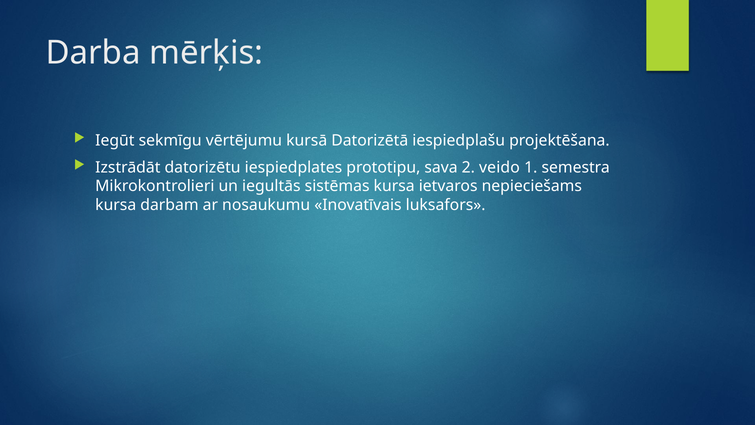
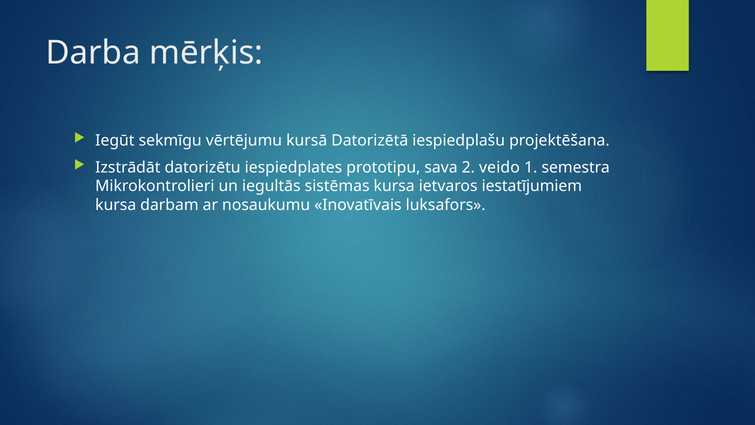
nepieciešams: nepieciešams -> iestatījumiem (532, 186)
